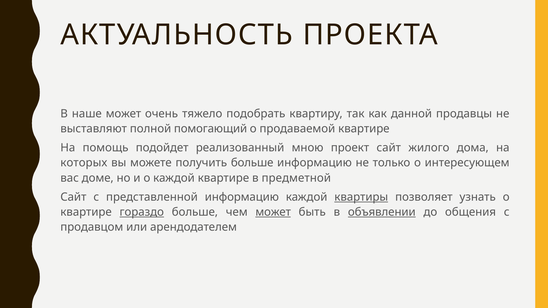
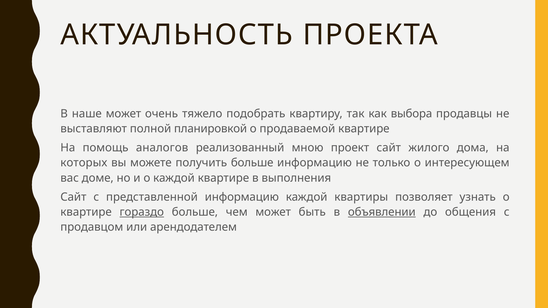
данной: данной -> выбора (411, 114)
помогающий: помогающий -> планировкой (211, 129)
подойдет: подойдет -> аналогов (162, 148)
предметной: предметной -> выполнения (296, 178)
квартиры underline: present -> none (361, 197)
может underline: present -> none (273, 212)
